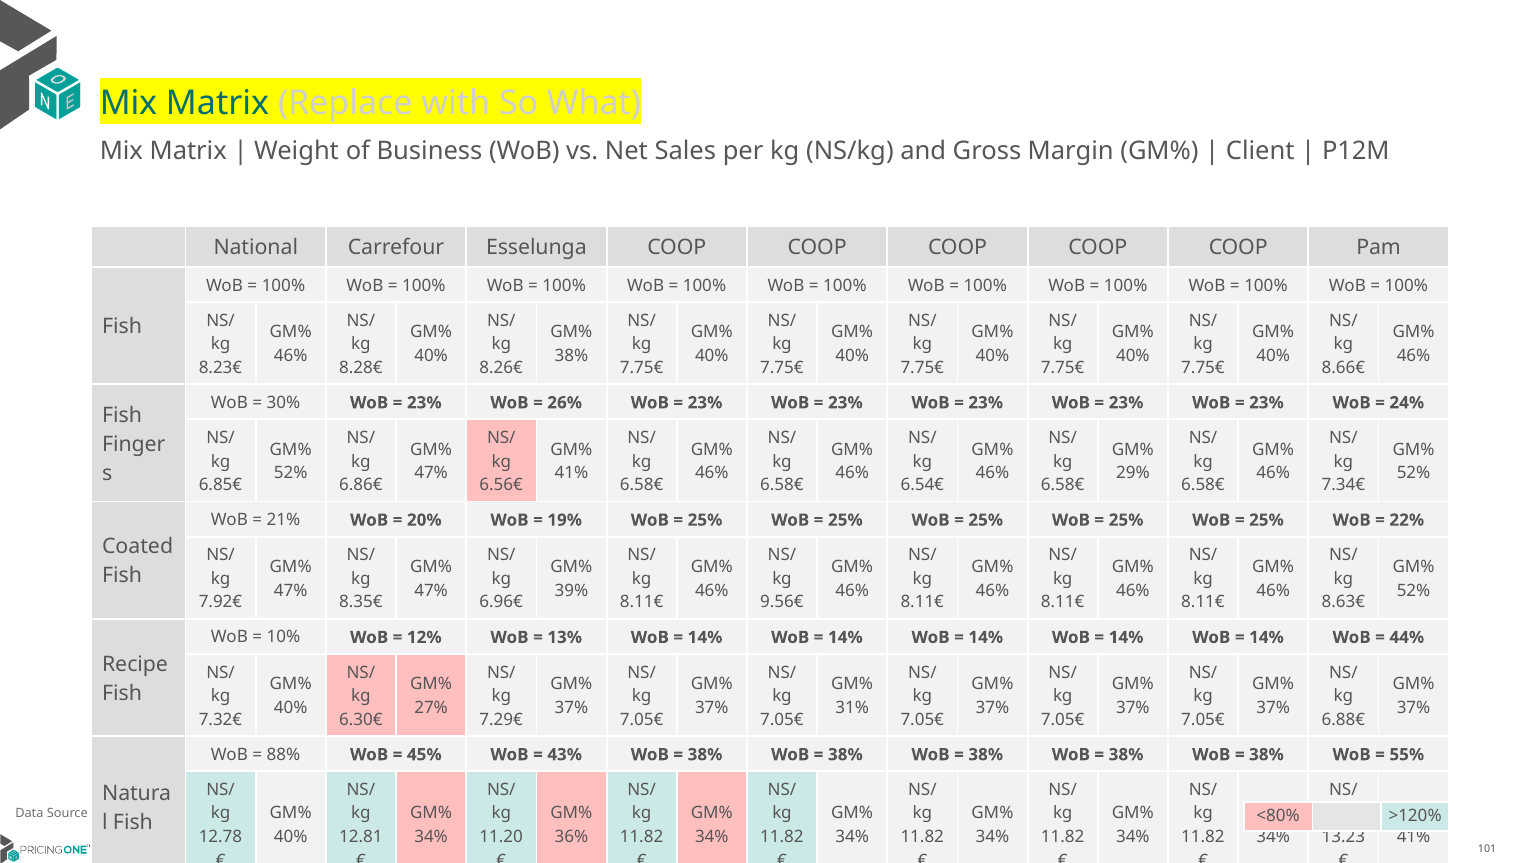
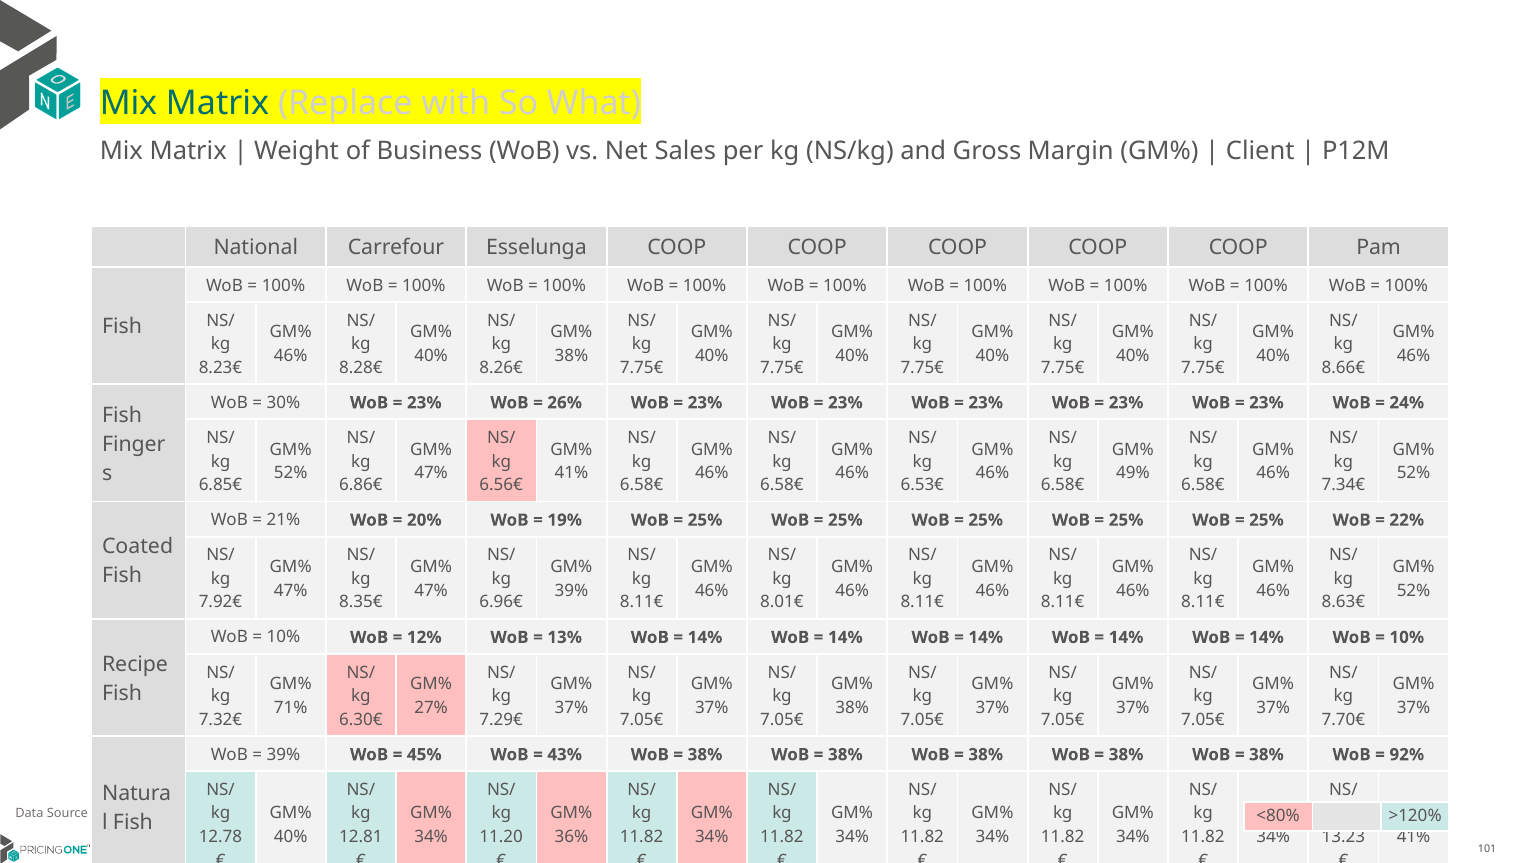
29%: 29% -> 49% (1133, 473)
6.54€: 6.54€ -> 6.53€ (922, 485)
9.56€: 9.56€ -> 8.01€ (782, 602)
44%: 44% -> 10% (1407, 637)
40%: 40% -> 71% (291, 708)
31%: 31% -> 38% (852, 708)
6.88€: 6.88€ -> 7.70€ (1343, 719)
88%: 88% -> 39% (283, 755)
55%: 55% -> 92% (1407, 755)
